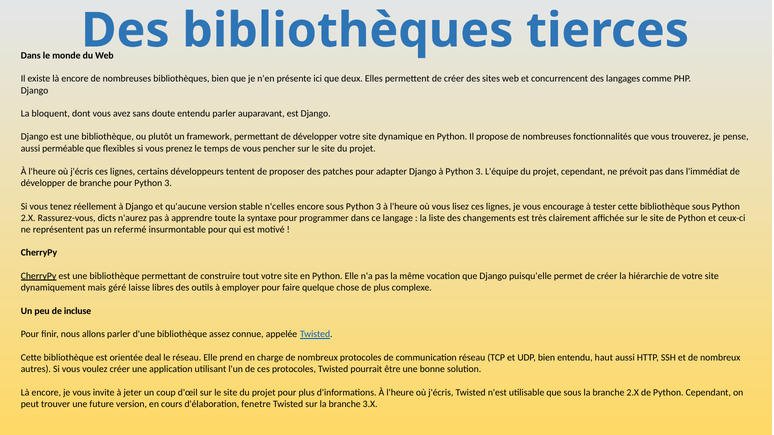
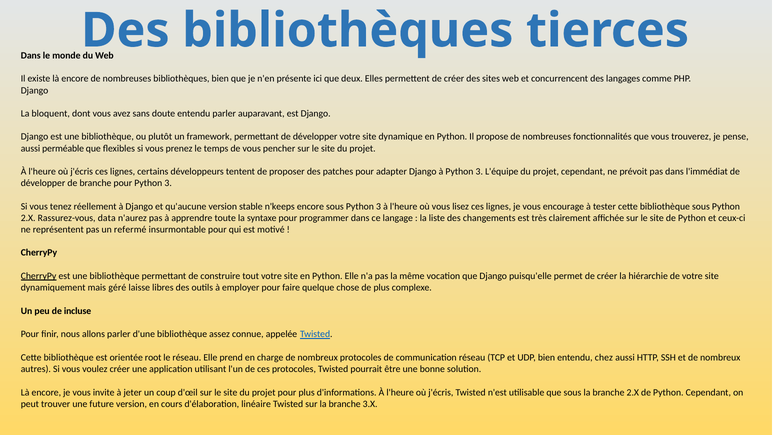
n'celles: n'celles -> n'keeps (280, 207)
dicts: dicts -> data (107, 218)
deal: deal -> root (153, 358)
haut: haut -> chez (604, 358)
fenetre: fenetre -> linéaire (256, 404)
